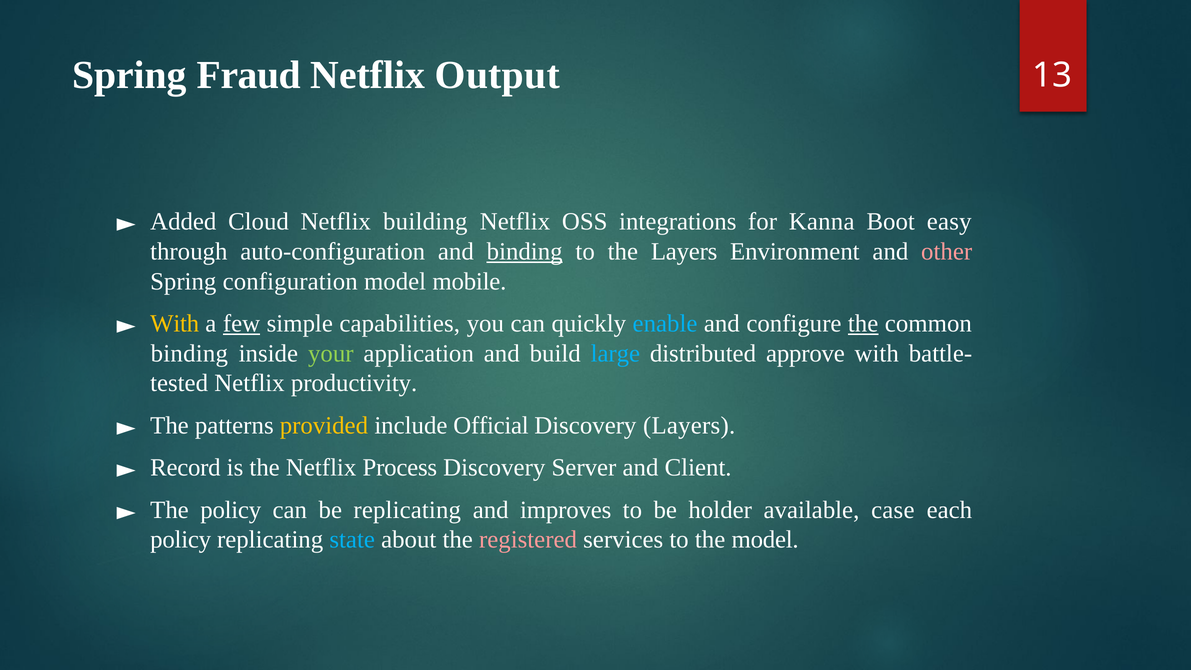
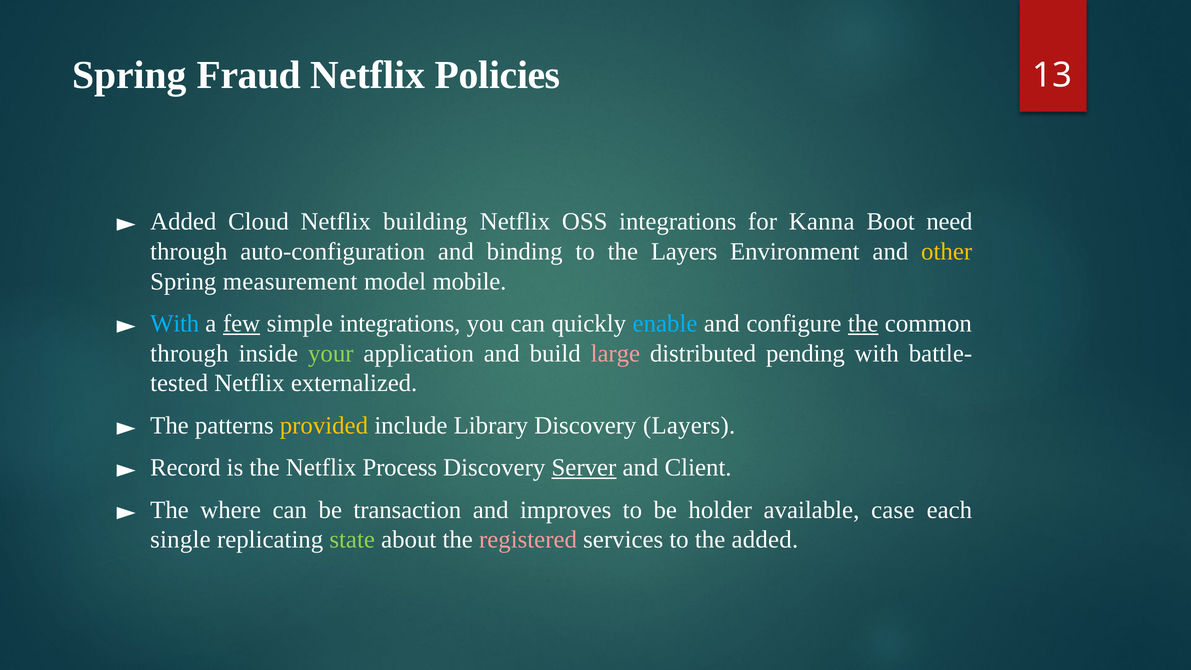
Output: Output -> Policies (498, 75)
easy: easy -> need (949, 222)
binding underline: present -> none (525, 252)
other colour: pink -> yellow (947, 252)
configuration: configuration -> measurement (290, 281)
With colour: yellow -> light blue (175, 324)
simple capabilities: capabilities -> integrations (400, 324)
binding: binding -> through (189, 353)
large colour: light blue -> pink (615, 353)
approve: approve -> pending (805, 353)
productivity: productivity -> externalized (354, 383)
Official: Official -> Library (491, 425)
Server underline: none -> present (584, 468)
The policy: policy -> where (231, 510)
be replicating: replicating -> transaction (407, 510)
policy: policy -> single (180, 540)
state colour: light blue -> light green (352, 540)
the model: model -> added (765, 540)
